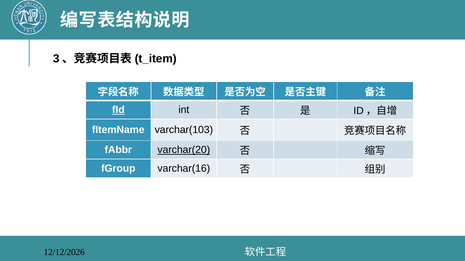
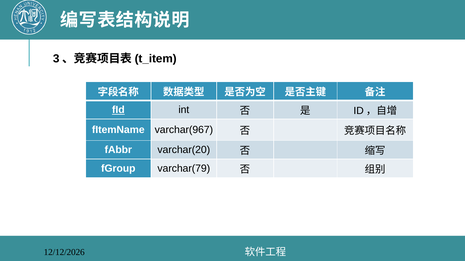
varchar(103: varchar(103 -> varchar(967 (184, 130)
varchar(20 underline: present -> none (184, 150)
varchar(16: varchar(16 -> varchar(79 (184, 169)
